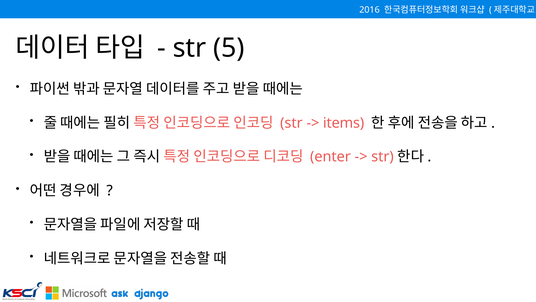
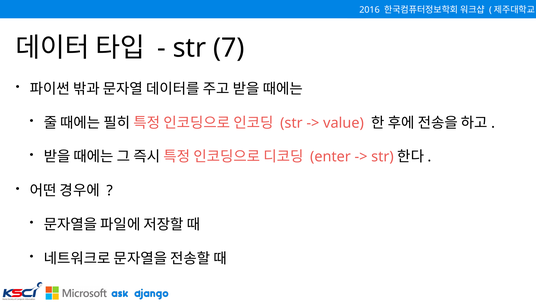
5: 5 -> 7 (229, 48)
items: items -> value (344, 123)
